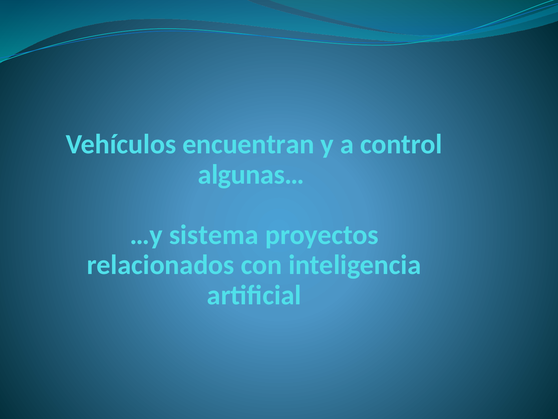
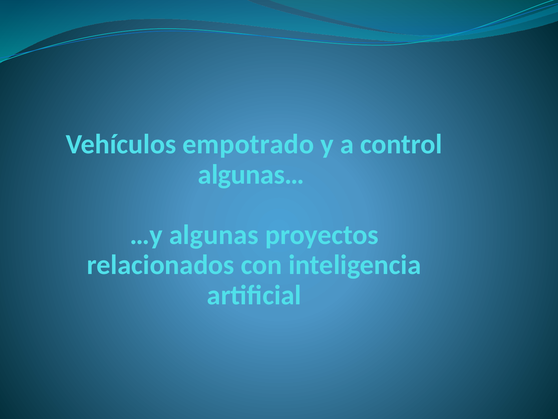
encuentran: encuentran -> empotrado (248, 144)
sistema: sistema -> algunas (214, 235)
